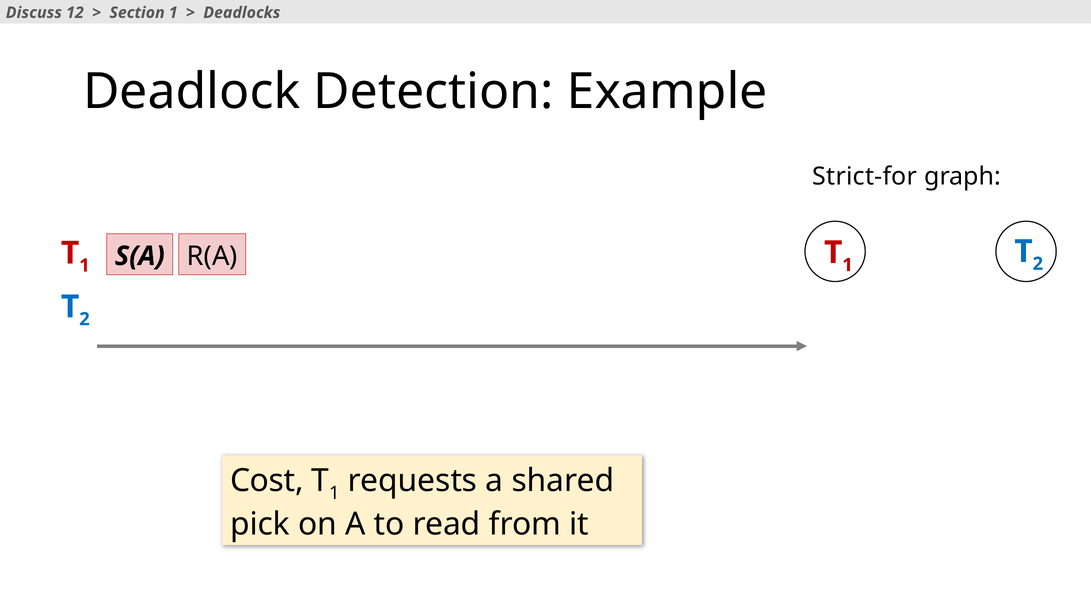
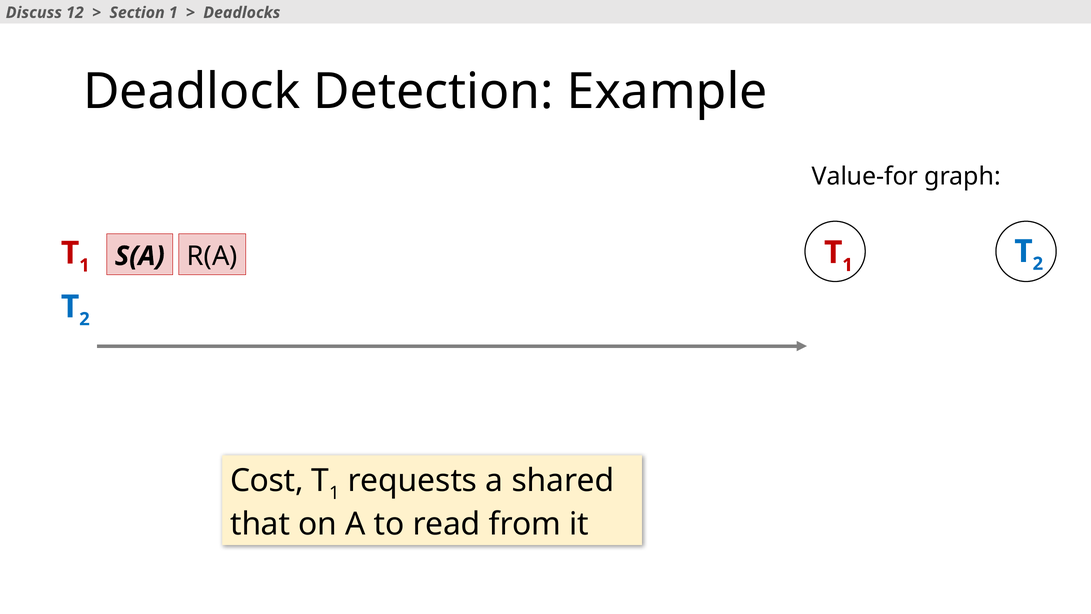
Strict-for: Strict-for -> Value-for (865, 176)
pick: pick -> that (260, 524)
